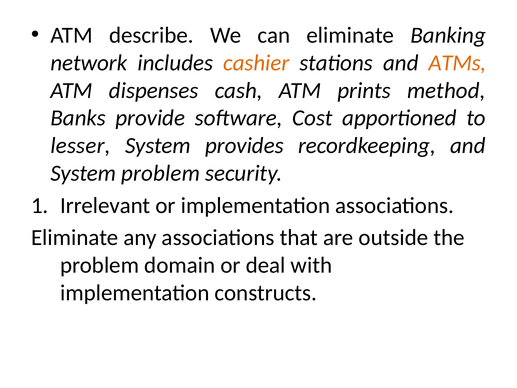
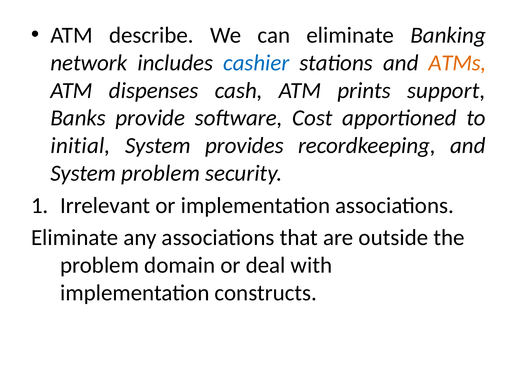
cashier colour: orange -> blue (256, 63)
method: method -> support (446, 90)
lesser: lesser -> initial (80, 146)
